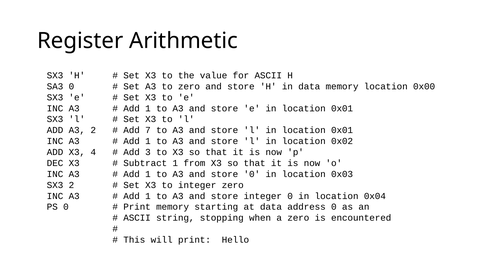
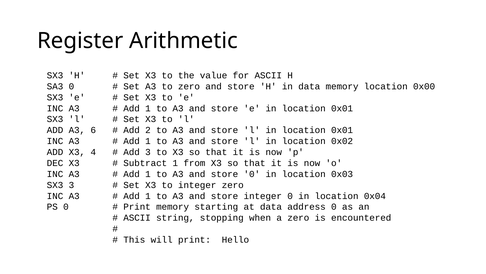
A3 2: 2 -> 6 (93, 130)
7: 7 -> 2 (148, 130)
SX3 2: 2 -> 3 (71, 185)
